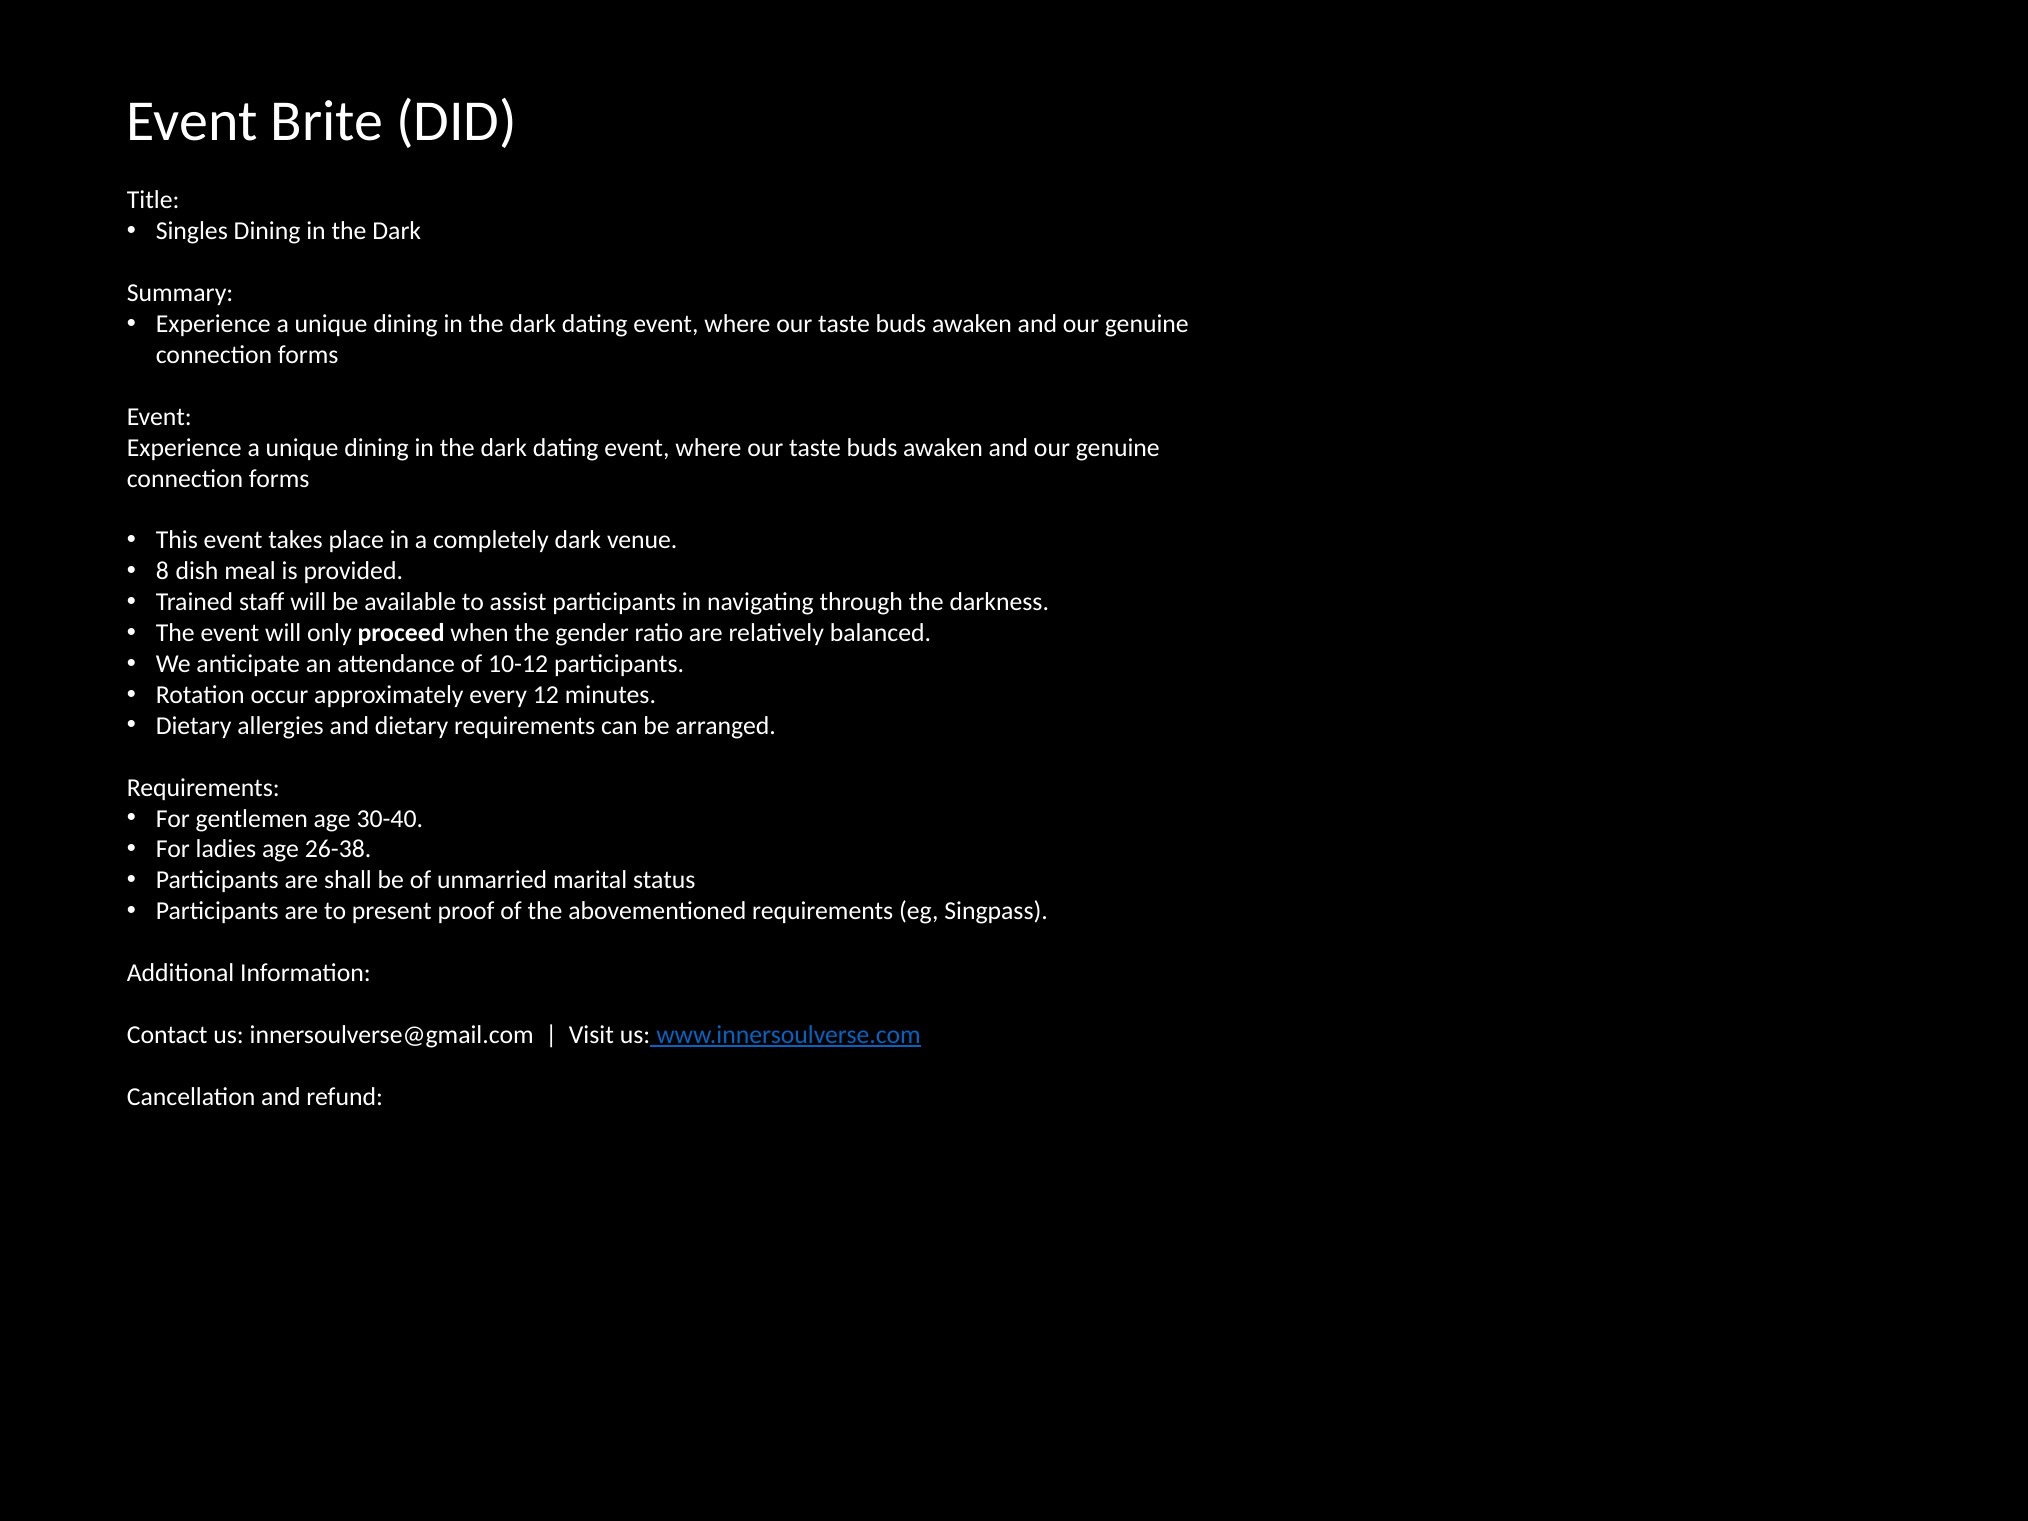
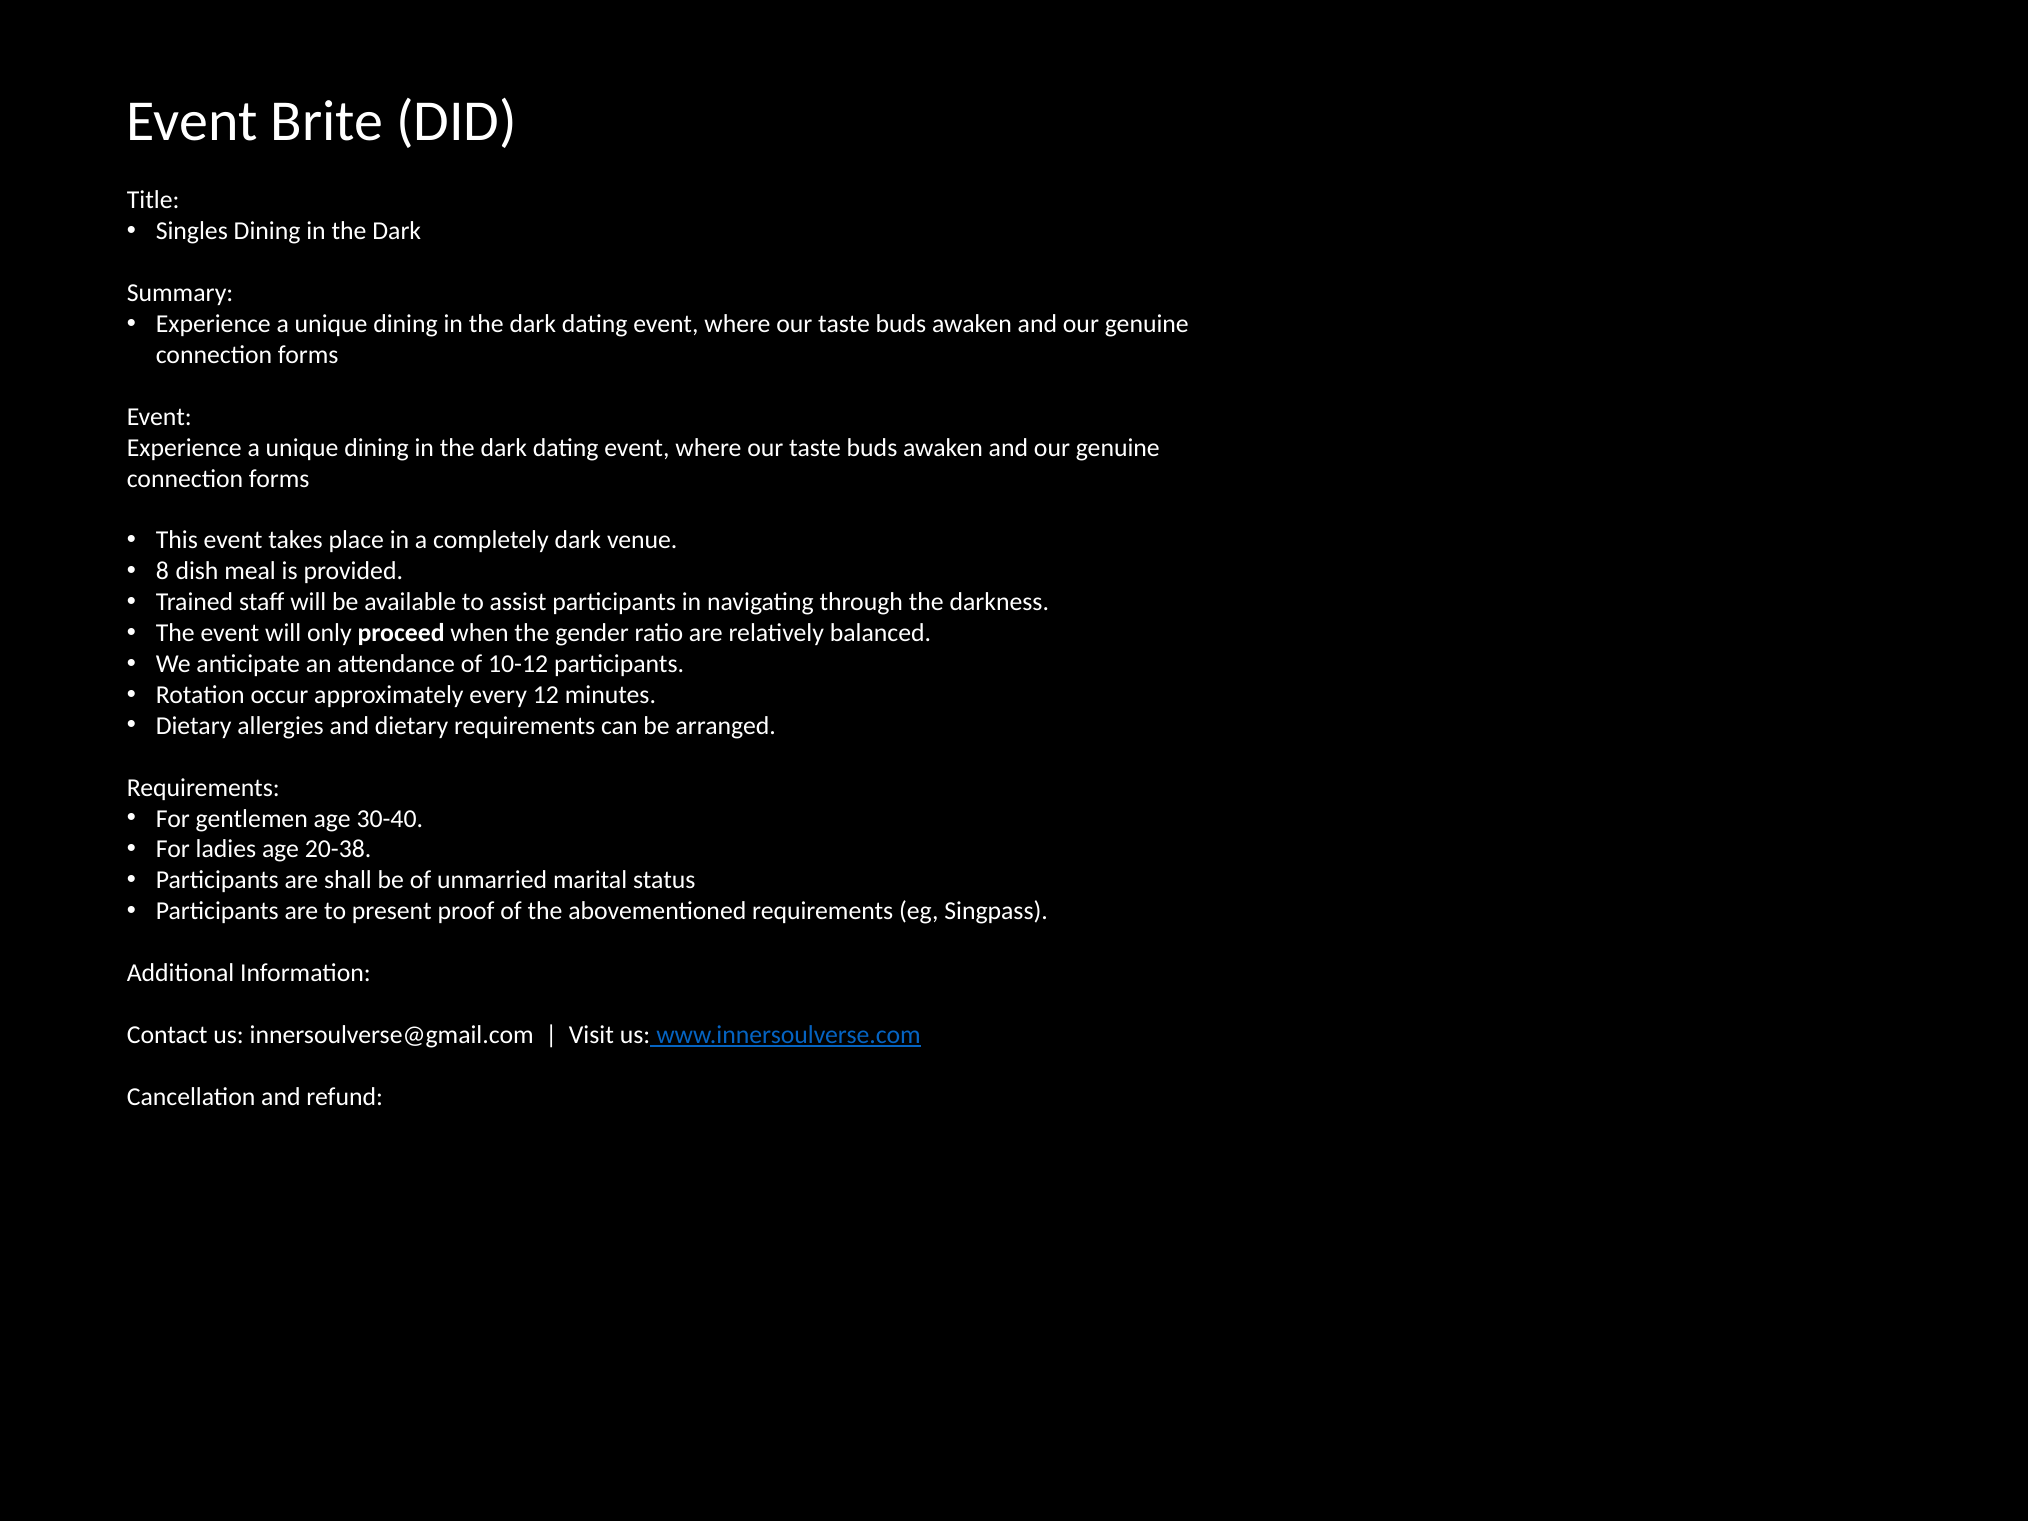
26-38: 26-38 -> 20-38 (338, 849)
